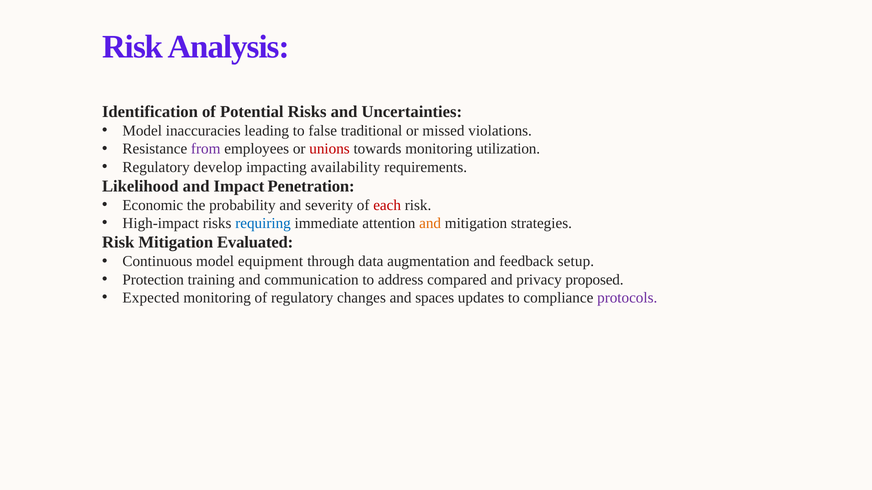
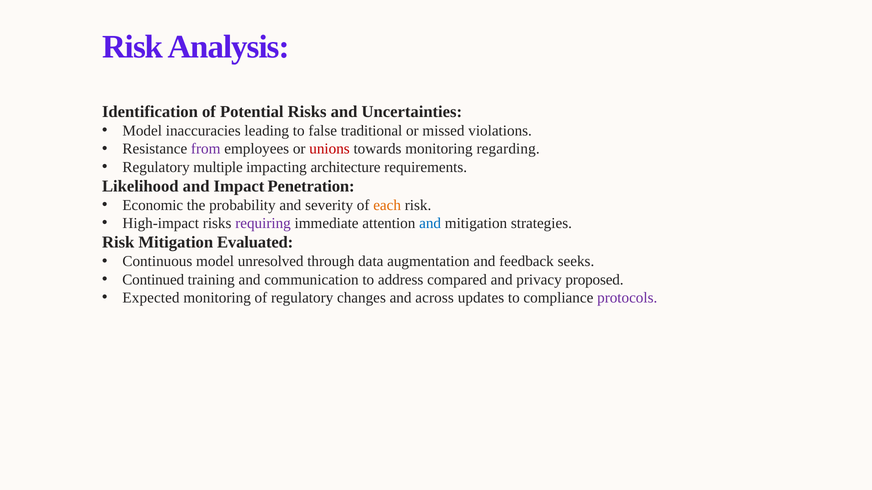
utilization: utilization -> regarding (508, 149)
develop: develop -> multiple (218, 167)
availability: availability -> architecture (346, 167)
each colour: red -> orange (387, 205)
requiring colour: blue -> purple (263, 224)
and colour: orange -> blue (430, 224)
equipment: equipment -> unresolved (271, 262)
setup: setup -> seeks (576, 262)
Protection: Protection -> Continued (153, 280)
spaces: spaces -> across (435, 298)
